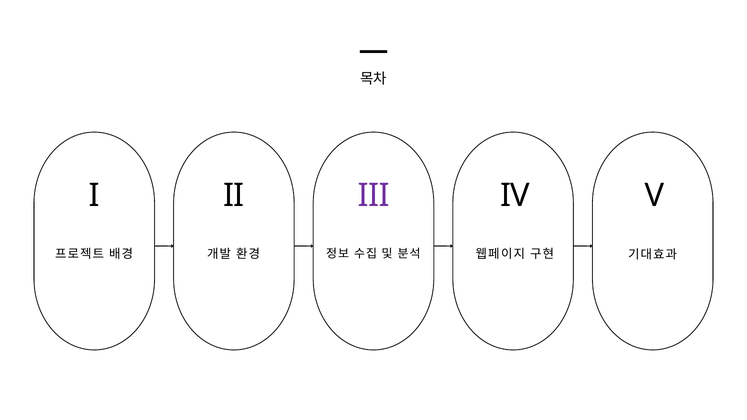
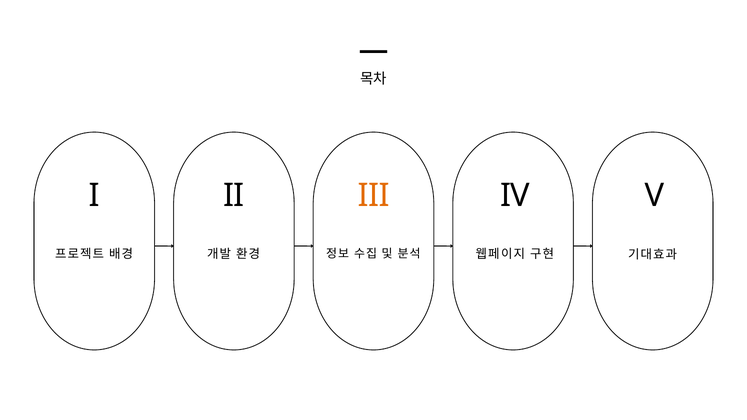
III colour: purple -> orange (374, 196)
